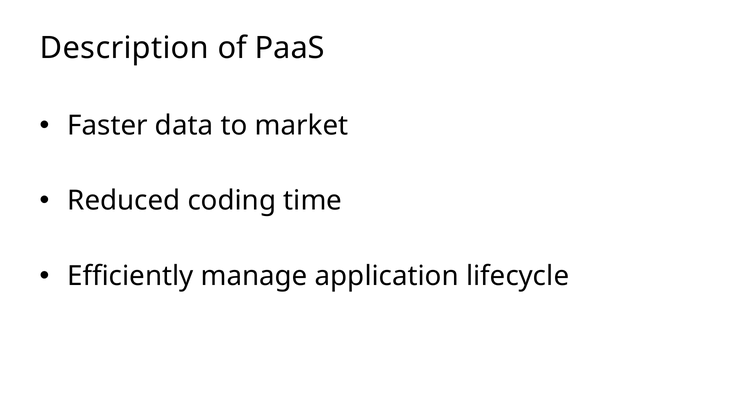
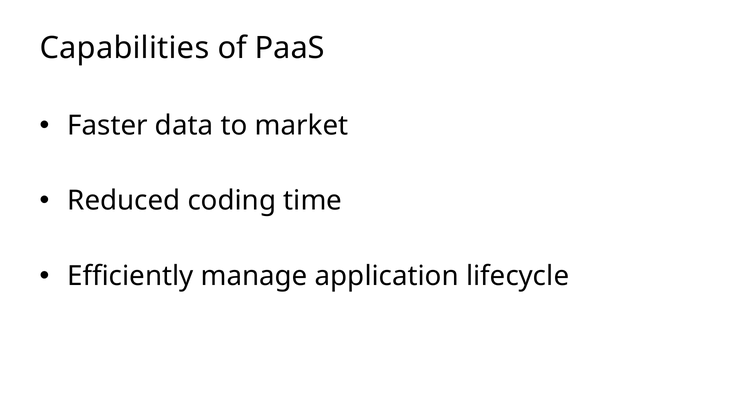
Description: Description -> Capabilities (124, 48)
